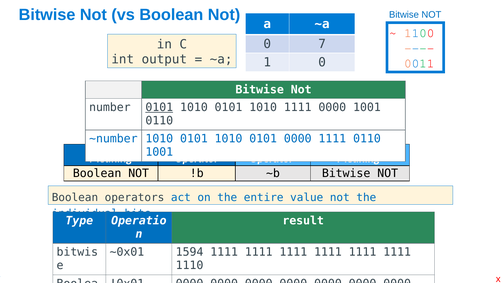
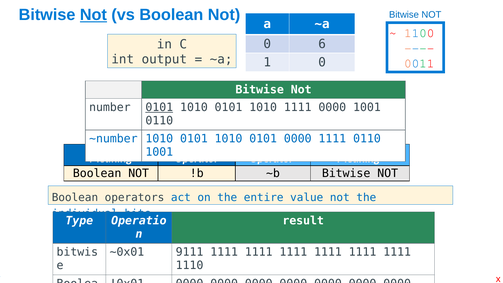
Not underline: none -> present (93, 15)
7: 7 -> 6 (322, 44)
1594: 1594 -> 9111 (190, 252)
